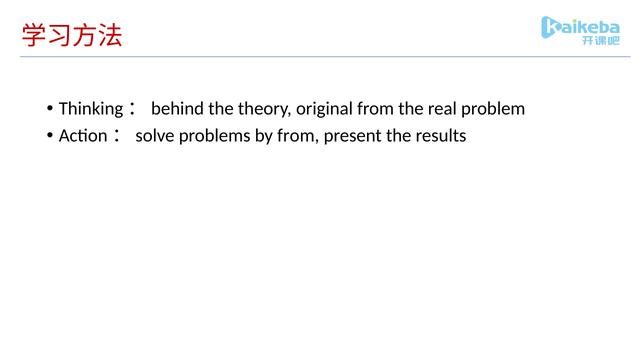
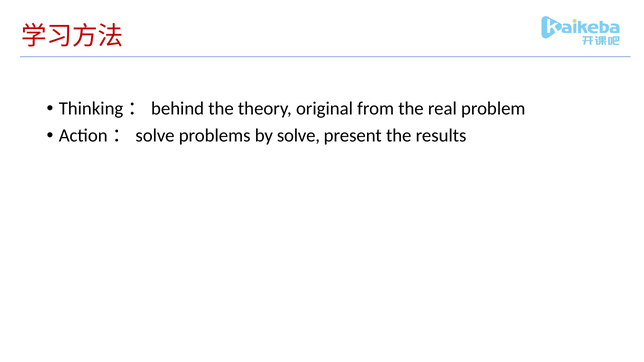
by from: from -> solve (298, 136)
